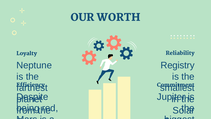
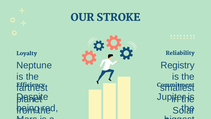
WORTH: WORTH -> STROKE (119, 17)
